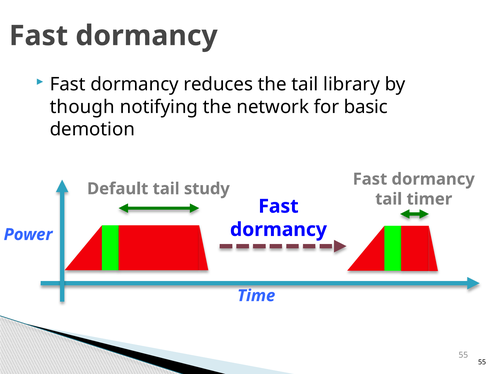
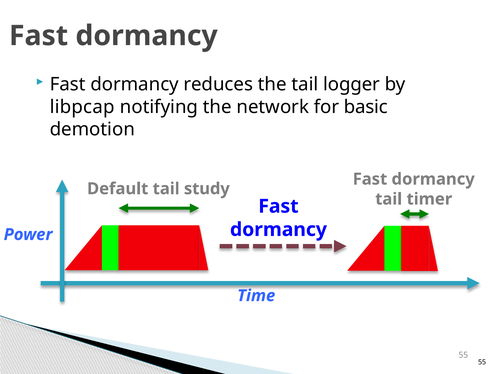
library: library -> logger (352, 84)
though: though -> libpcap (82, 107)
